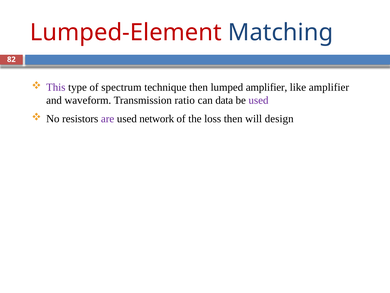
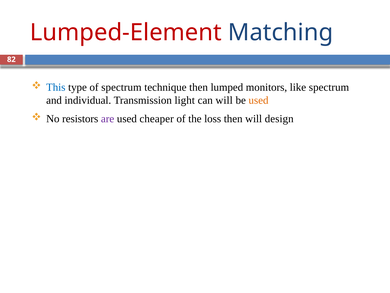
This colour: purple -> blue (56, 87)
lumped amplifier: amplifier -> monitors (266, 87)
like amplifier: amplifier -> spectrum (329, 87)
waveform: waveform -> individual (88, 100)
ratio: ratio -> light (185, 100)
can data: data -> will (224, 100)
used colour: purple -> orange (258, 100)
network: network -> cheaper (157, 119)
